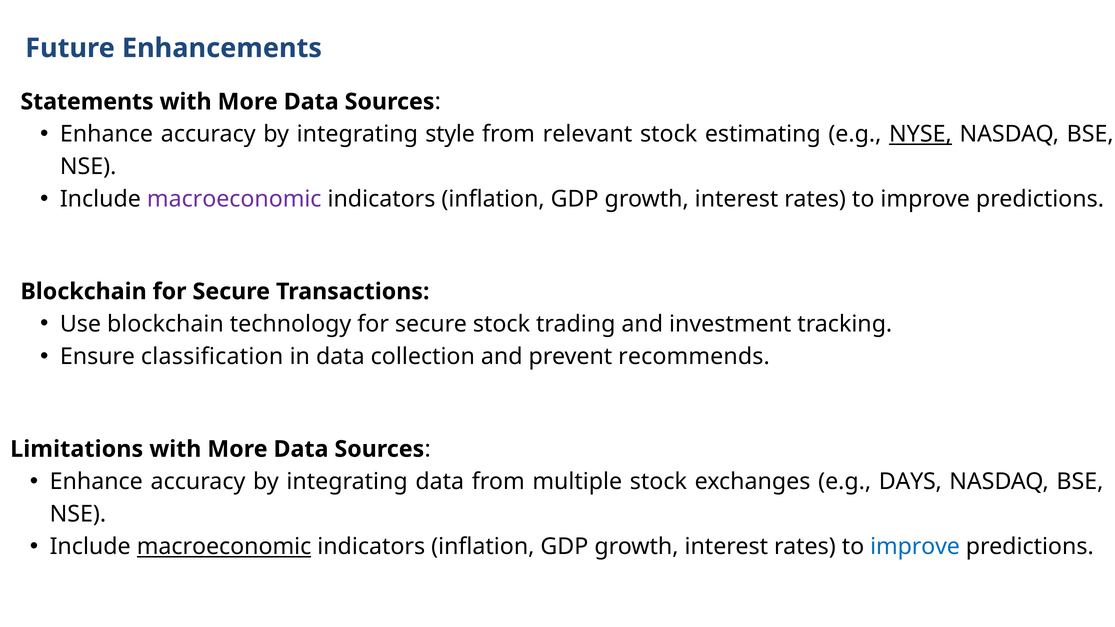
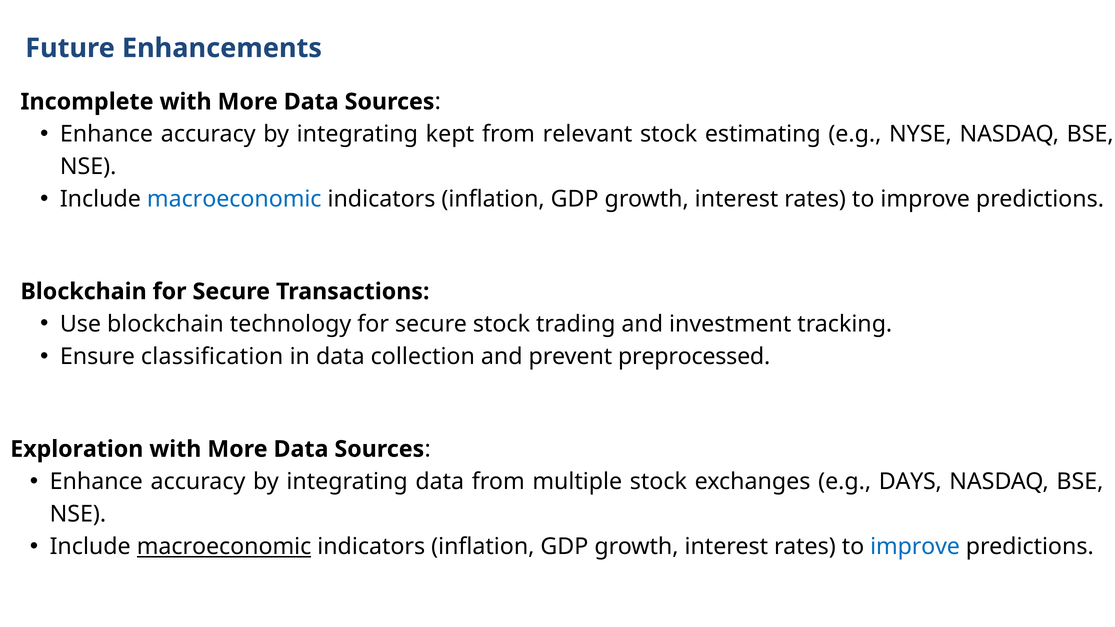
Statements: Statements -> Incomplete (87, 102)
style: style -> kept (450, 134)
NYSE underline: present -> none (920, 134)
macroeconomic colour: purple -> blue (234, 199)
recommends: recommends -> preprocessed (694, 357)
Limitations: Limitations -> Exploration (77, 449)
